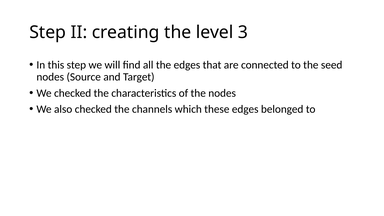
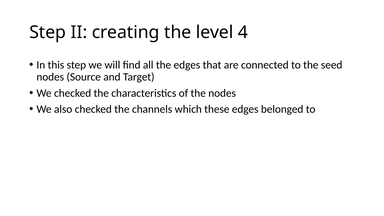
3: 3 -> 4 (243, 32)
